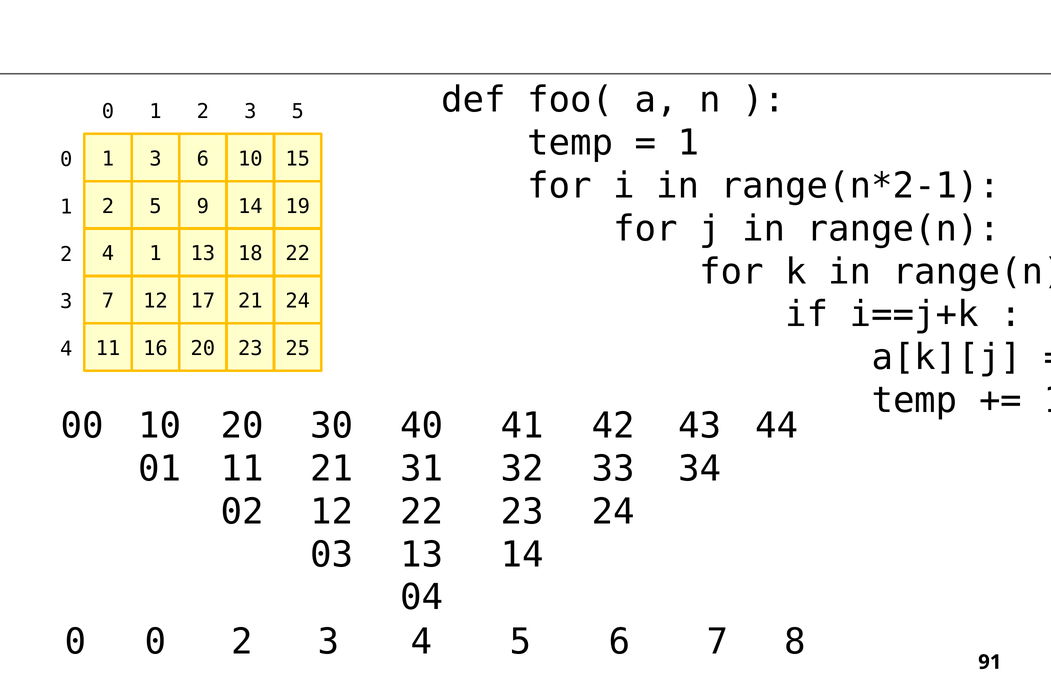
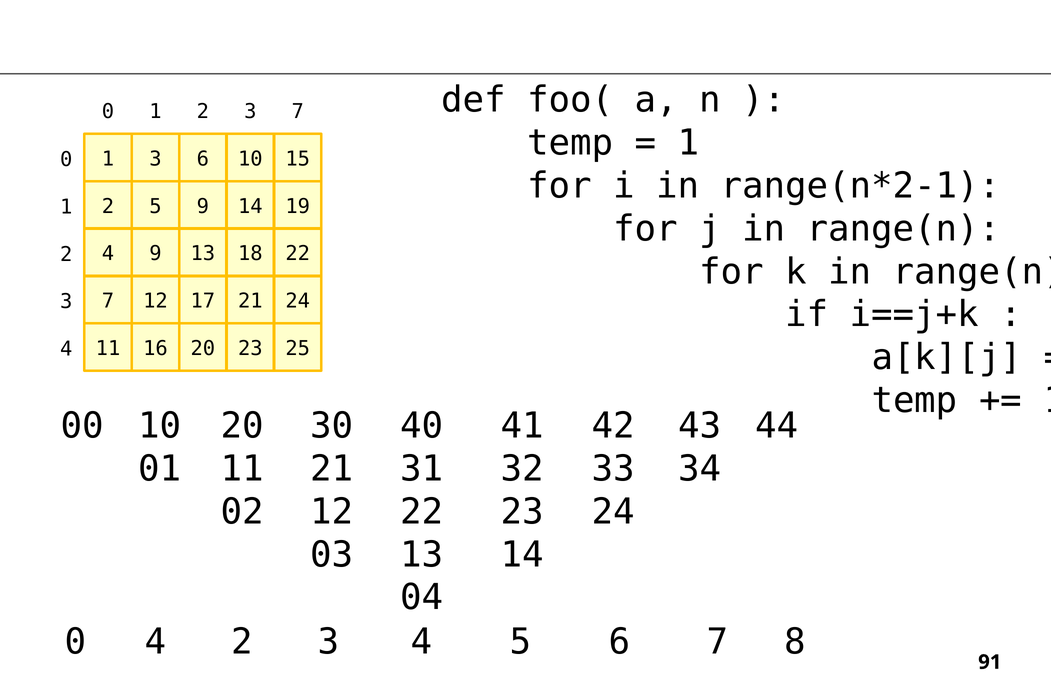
3 5: 5 -> 7 (298, 112)
4 1: 1 -> 9 (155, 254)
0: 0 -> 4 (156, 642)
